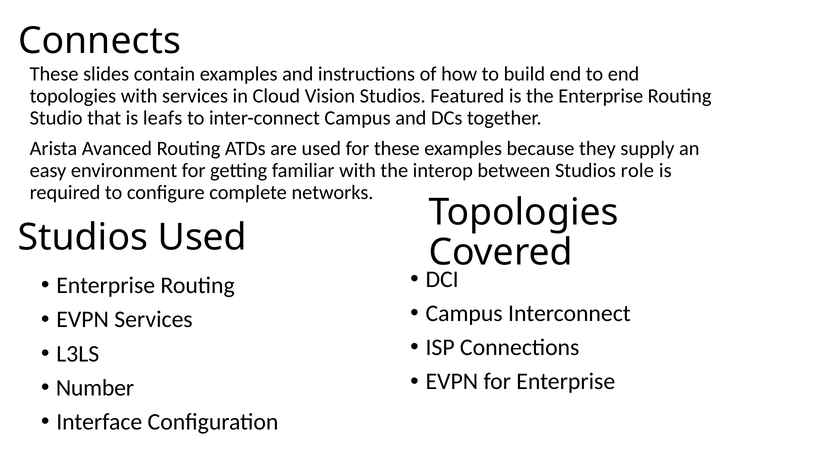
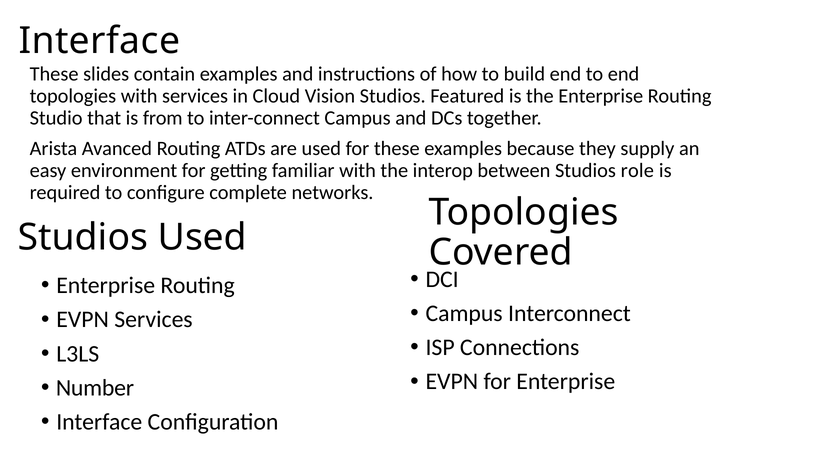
Connects: Connects -> Interface (99, 41)
leafs: leafs -> from (163, 118)
